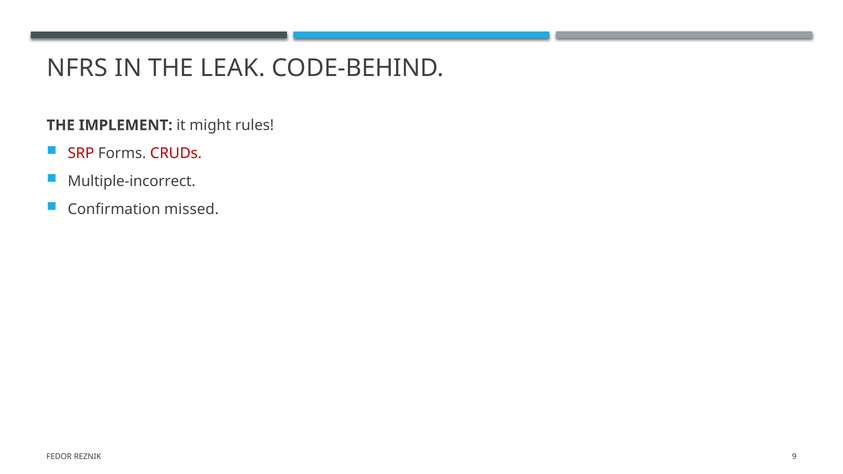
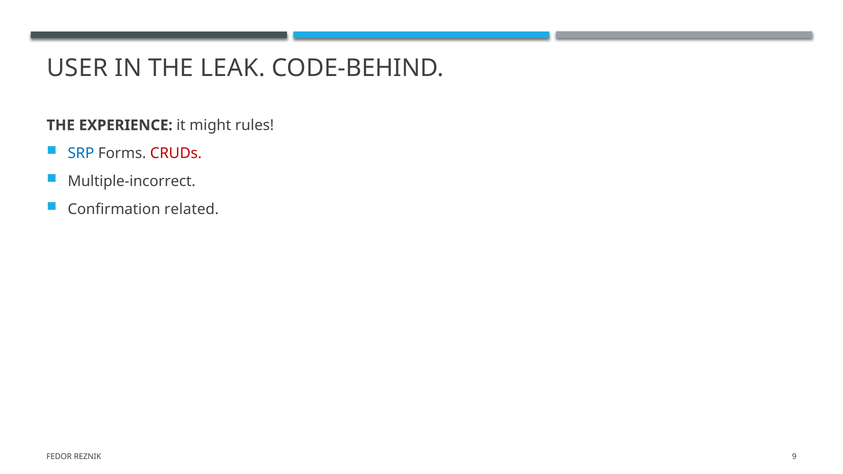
NFRS: NFRS -> USER (77, 68)
IMPLEMENT: IMPLEMENT -> EXPERIENCE (126, 125)
SRP colour: red -> blue (81, 153)
missed: missed -> related (192, 209)
